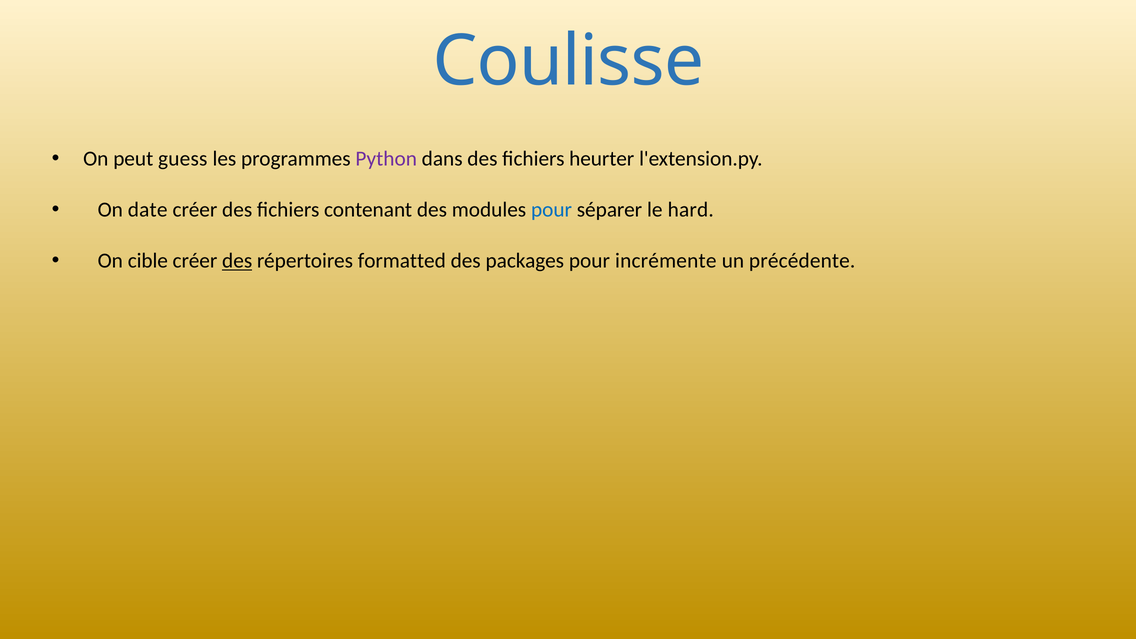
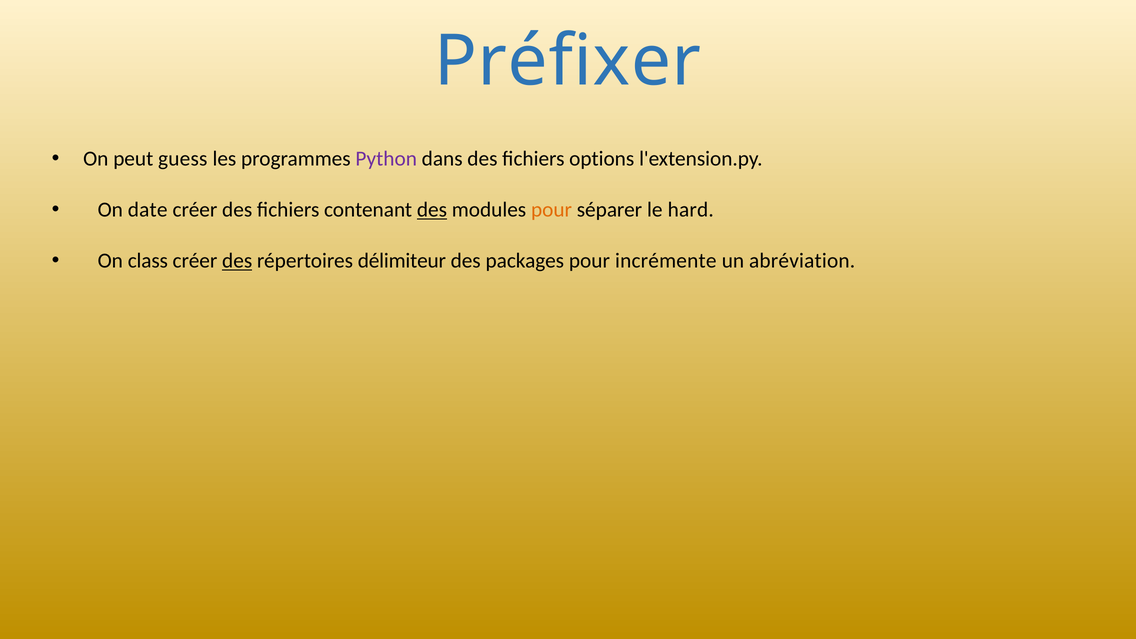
Coulisse: Coulisse -> Préfixer (568, 61)
heurter: heurter -> options (602, 159)
des underline: none -> present (432, 210)
pour colour: blue -> orange (552, 210)
cible: cible -> class (148, 261)
formatted: formatted -> délimiteur (402, 261)
précédente: précédente -> abréviation (802, 261)
